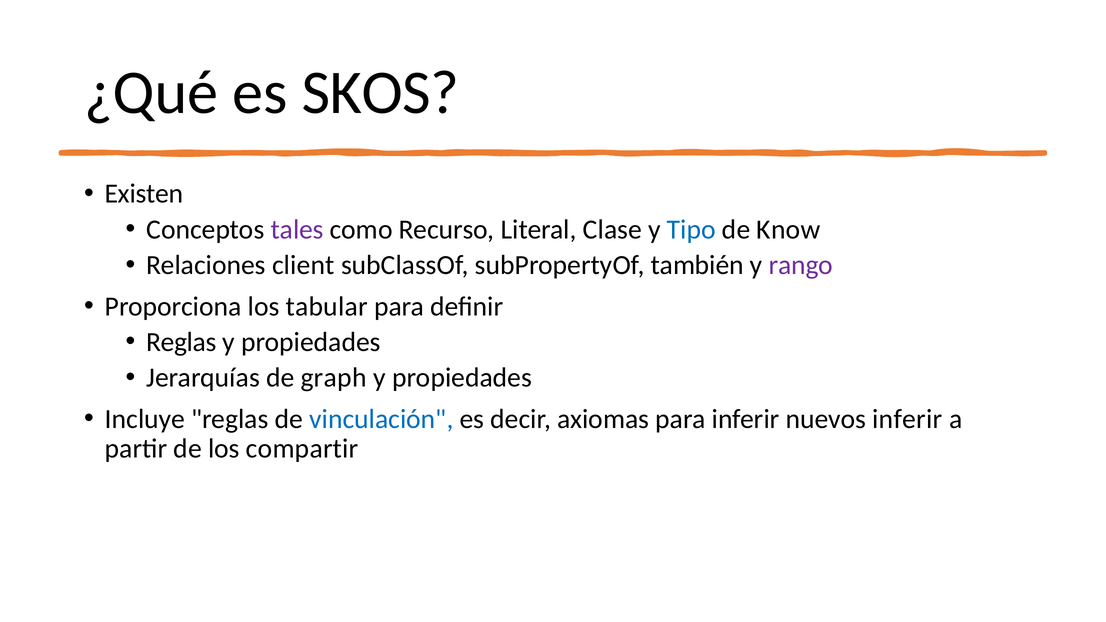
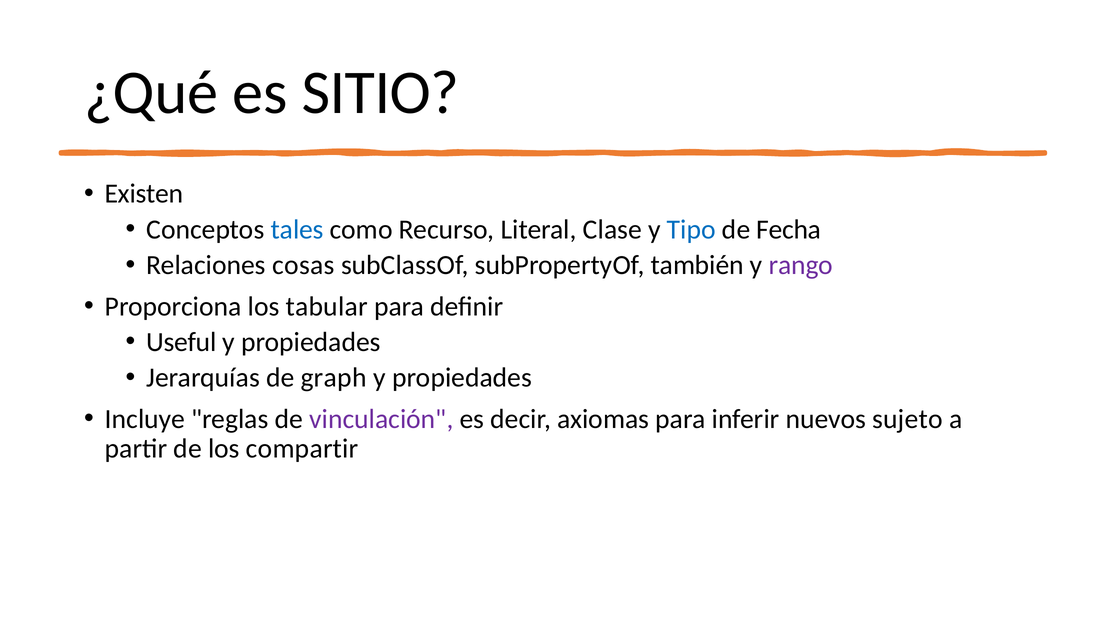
SKOS: SKOS -> SITIO (380, 93)
tales colour: purple -> blue (297, 229)
Know: Know -> Fecha (789, 229)
client: client -> cosas (303, 265)
Reglas: Reglas -> Useful (181, 342)
vinculación colour: blue -> purple (381, 419)
nuevos inferir: inferir -> sujeto (907, 419)
